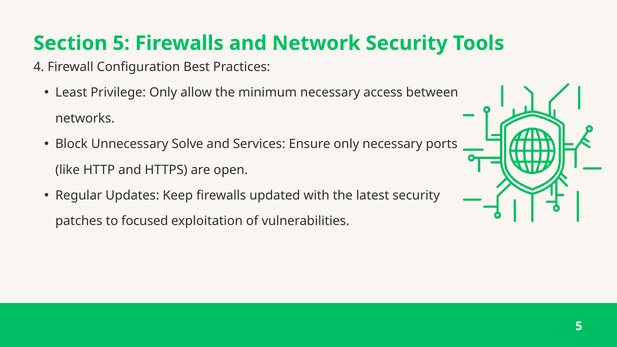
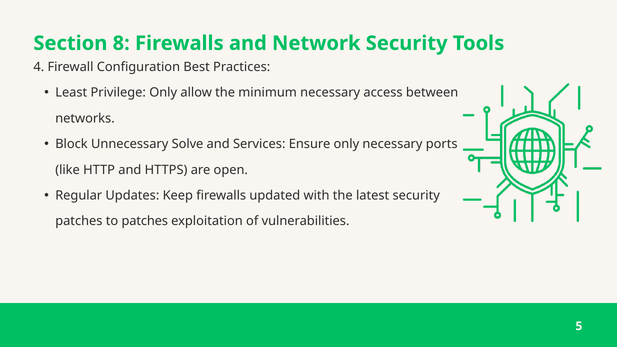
Section 5: 5 -> 8 (121, 43)
to focused: focused -> patches (145, 221)
